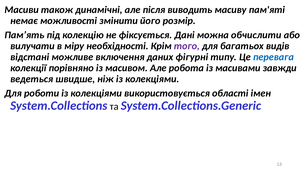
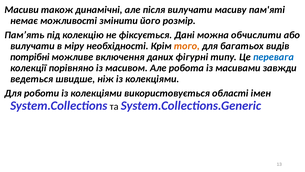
після виводить: виводить -> вилучати (190, 10)
того colour: purple -> orange (187, 46)
відстані: відстані -> потрібні (30, 57)
